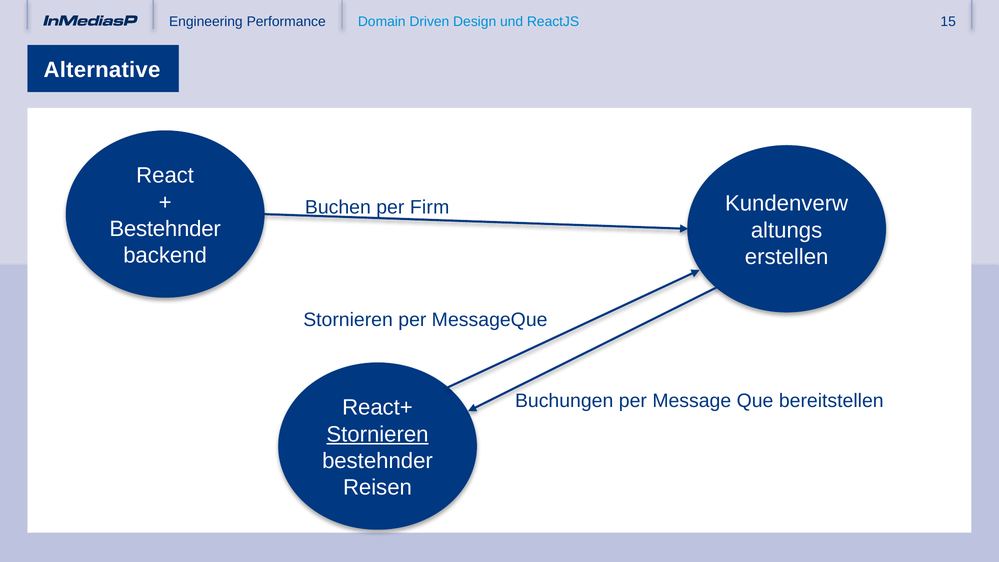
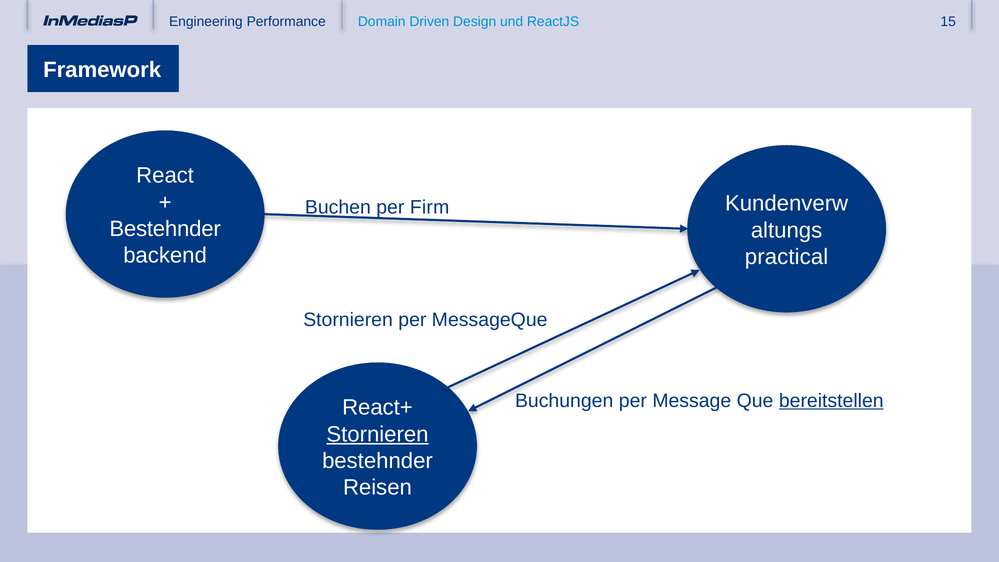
Alternative: Alternative -> Framework (102, 70)
erstellen: erstellen -> practical (787, 257)
bereitstellen underline: none -> present (831, 401)
